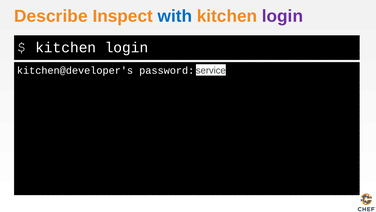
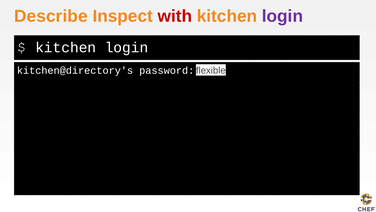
with colour: blue -> red (175, 16)
service: service -> flexible (211, 70)
kitchen@developer's: kitchen@developer's -> kitchen@directory's (75, 70)
